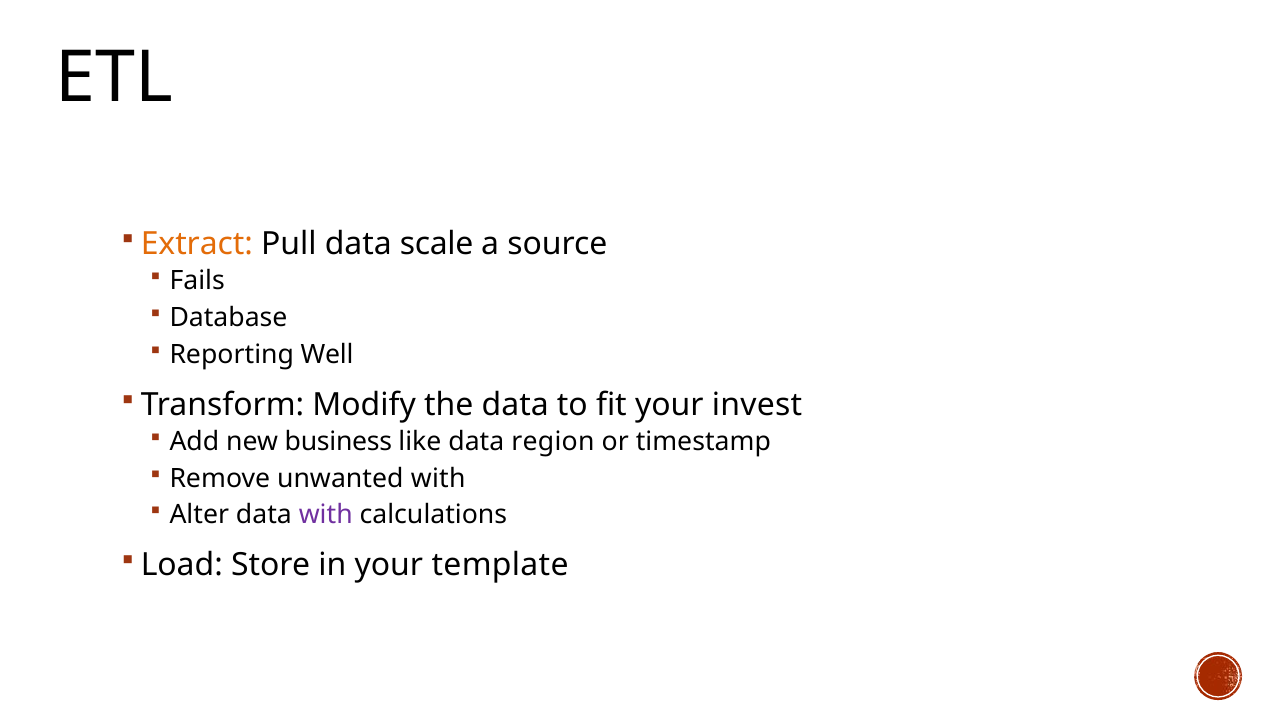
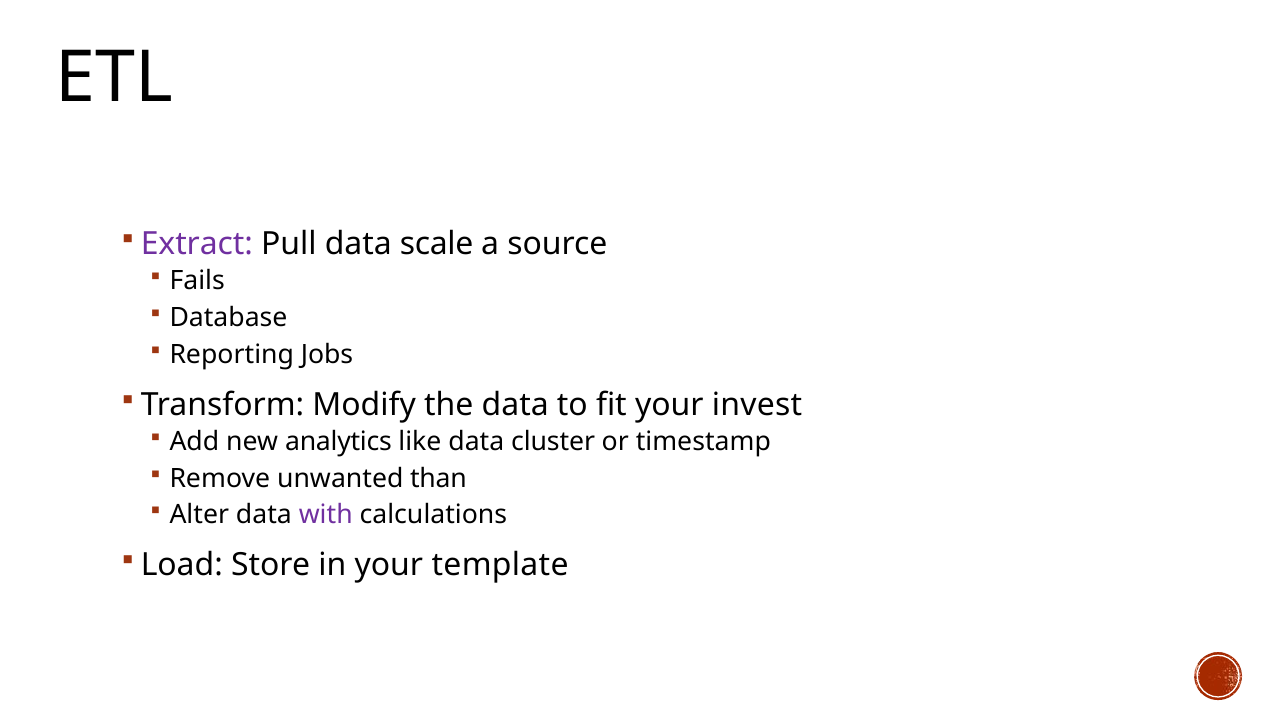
Extract colour: orange -> purple (197, 244)
Well: Well -> Jobs (327, 355)
business: business -> analytics (338, 442)
region: region -> cluster (553, 442)
unwanted with: with -> than (438, 478)
